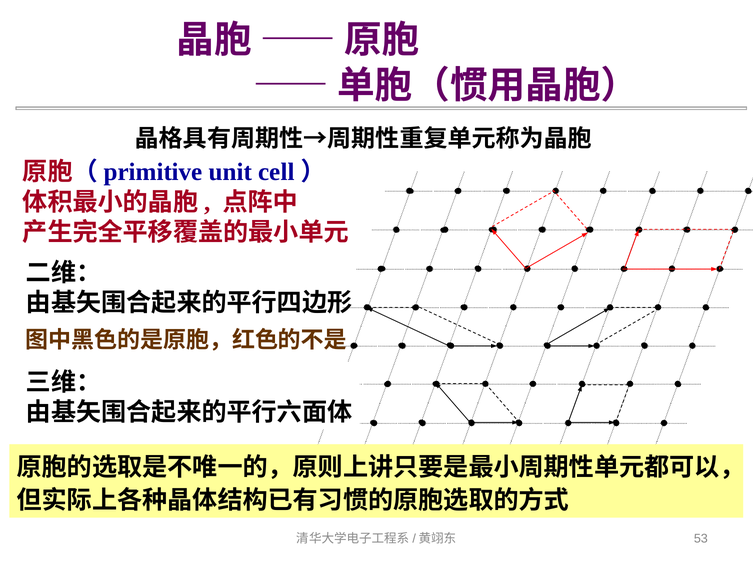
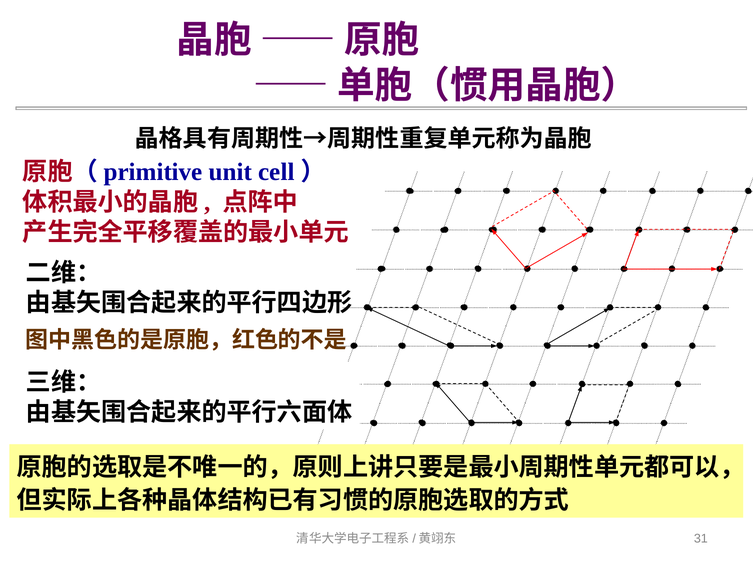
53: 53 -> 31 (701, 539)
